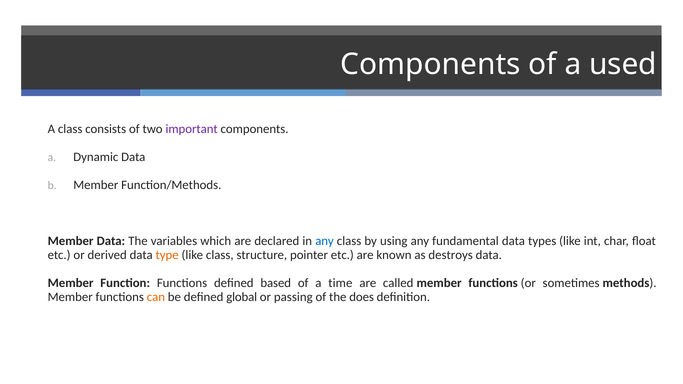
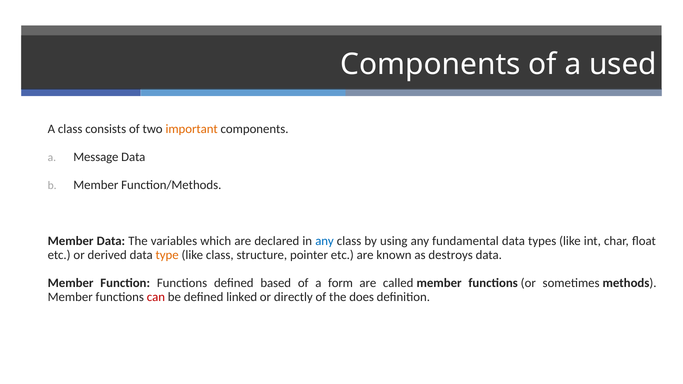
important colour: purple -> orange (192, 129)
Dynamic: Dynamic -> Message (96, 157)
time: time -> form (340, 283)
can colour: orange -> red (156, 297)
global: global -> linked (242, 297)
passing: passing -> directly (293, 297)
